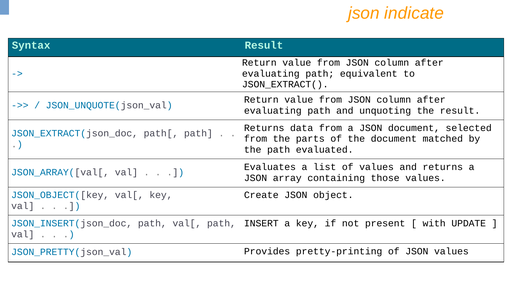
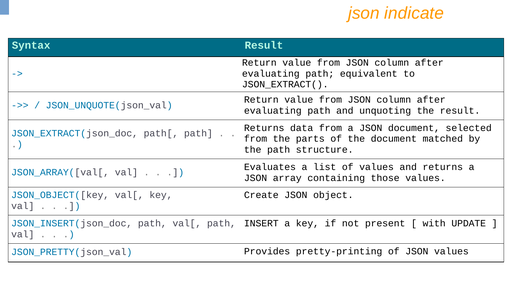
evaluated: evaluated -> structure (325, 150)
